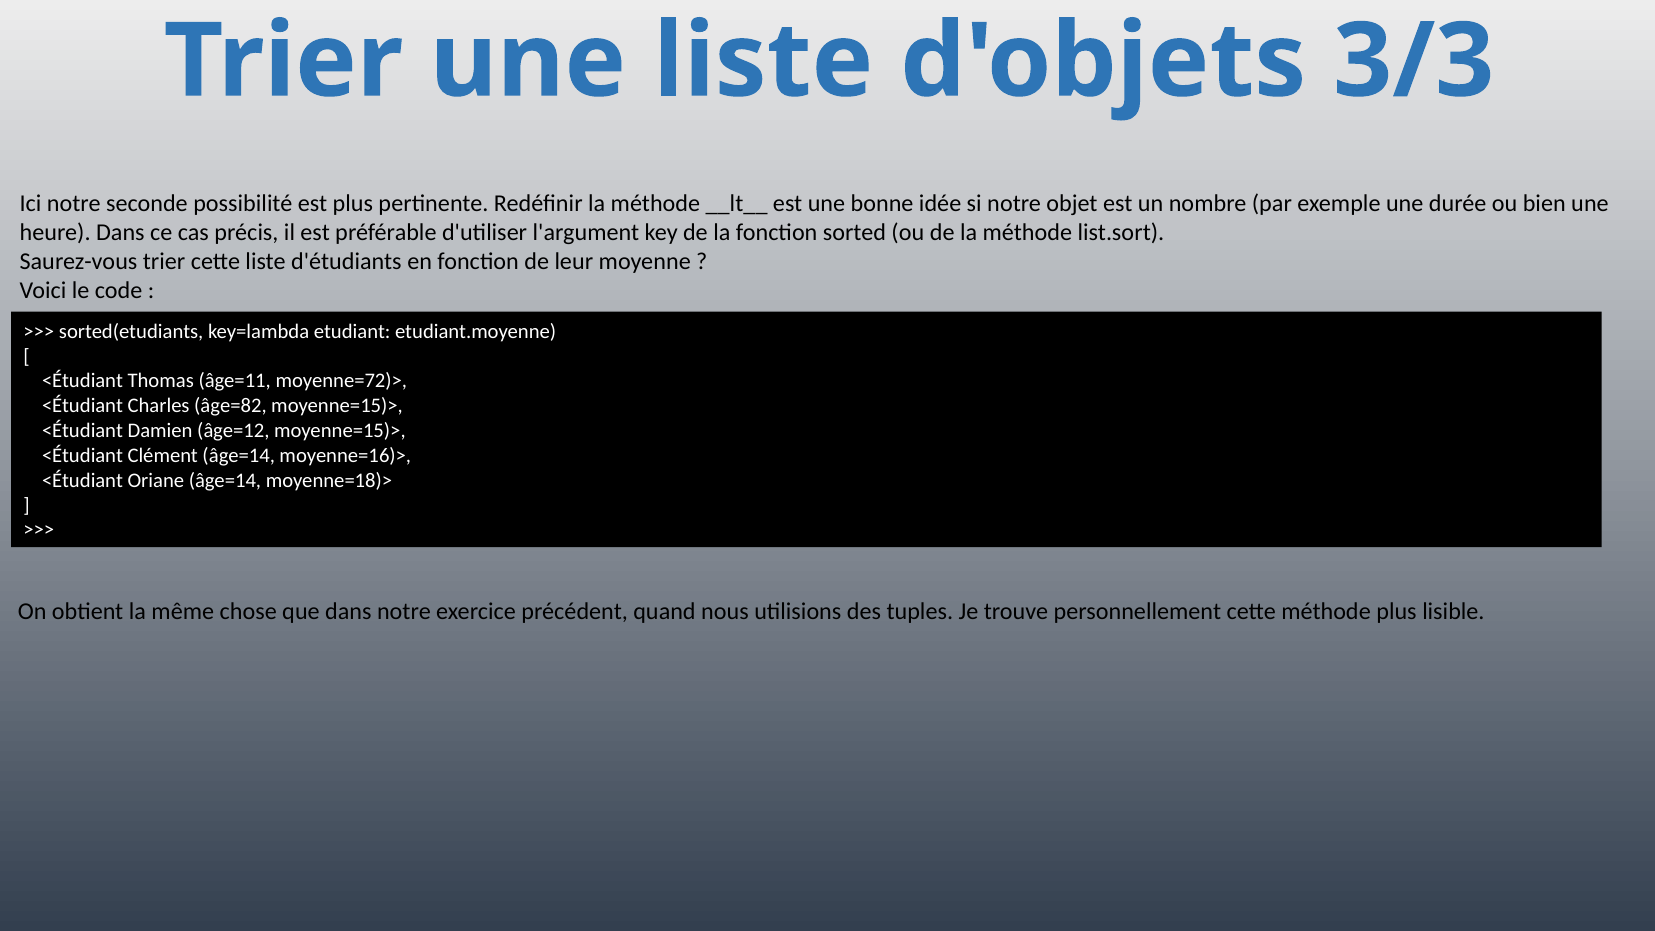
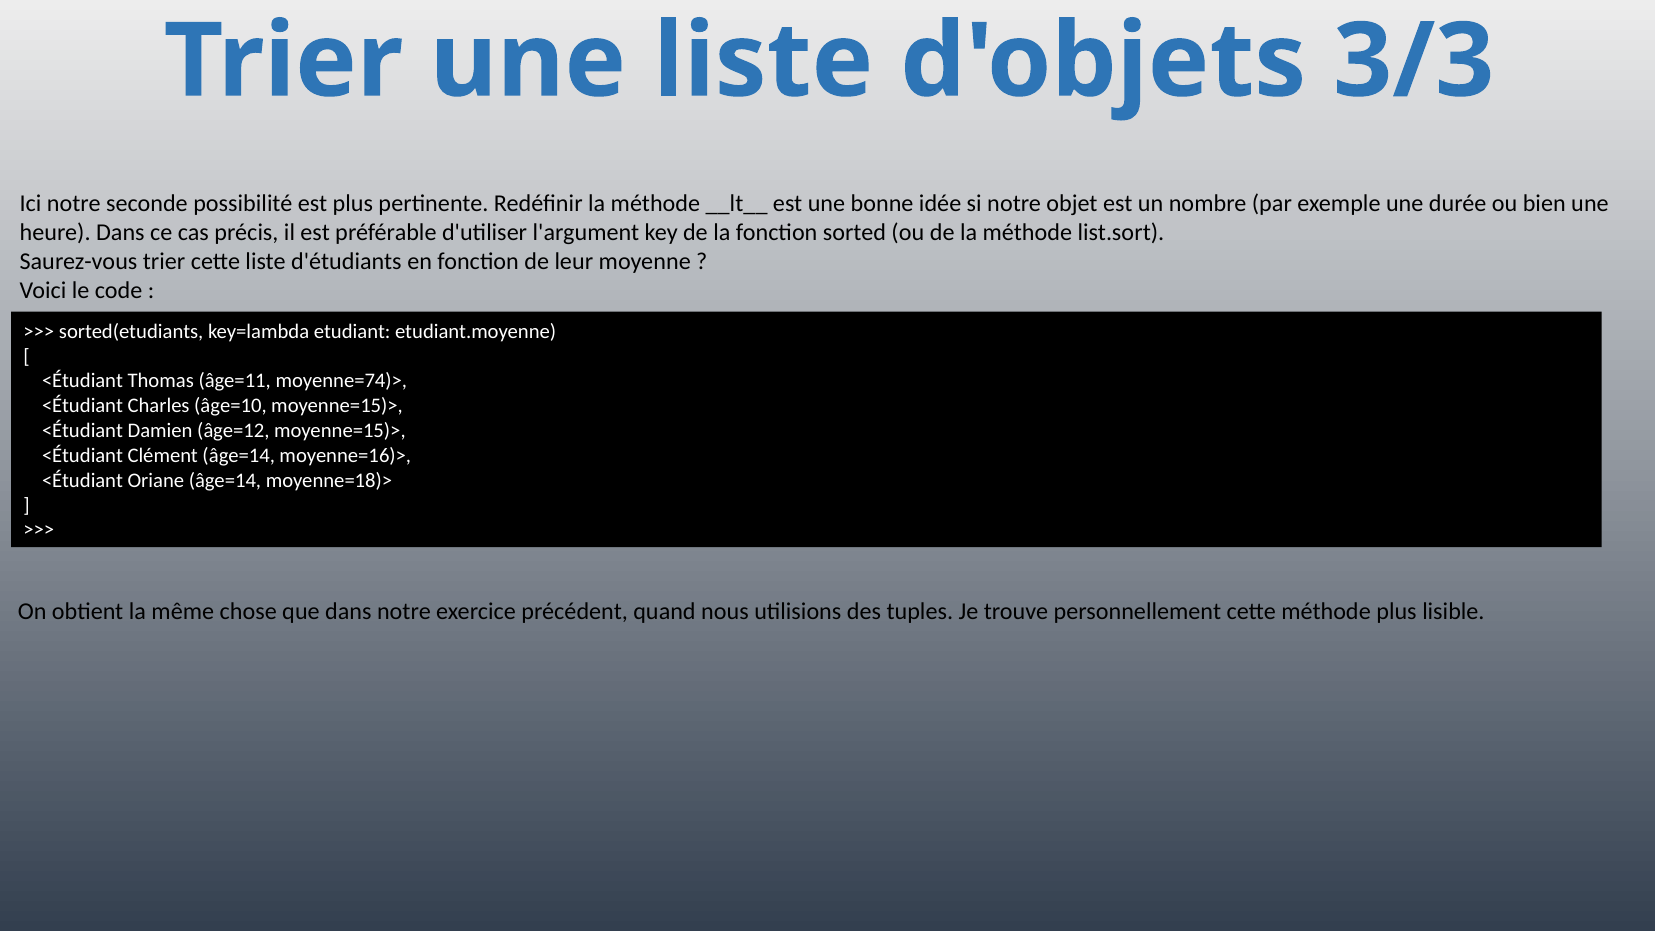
moyenne=72)>: moyenne=72)> -> moyenne=74)> (341, 381)
âge=82: âge=82 -> âge=10 (230, 406)
